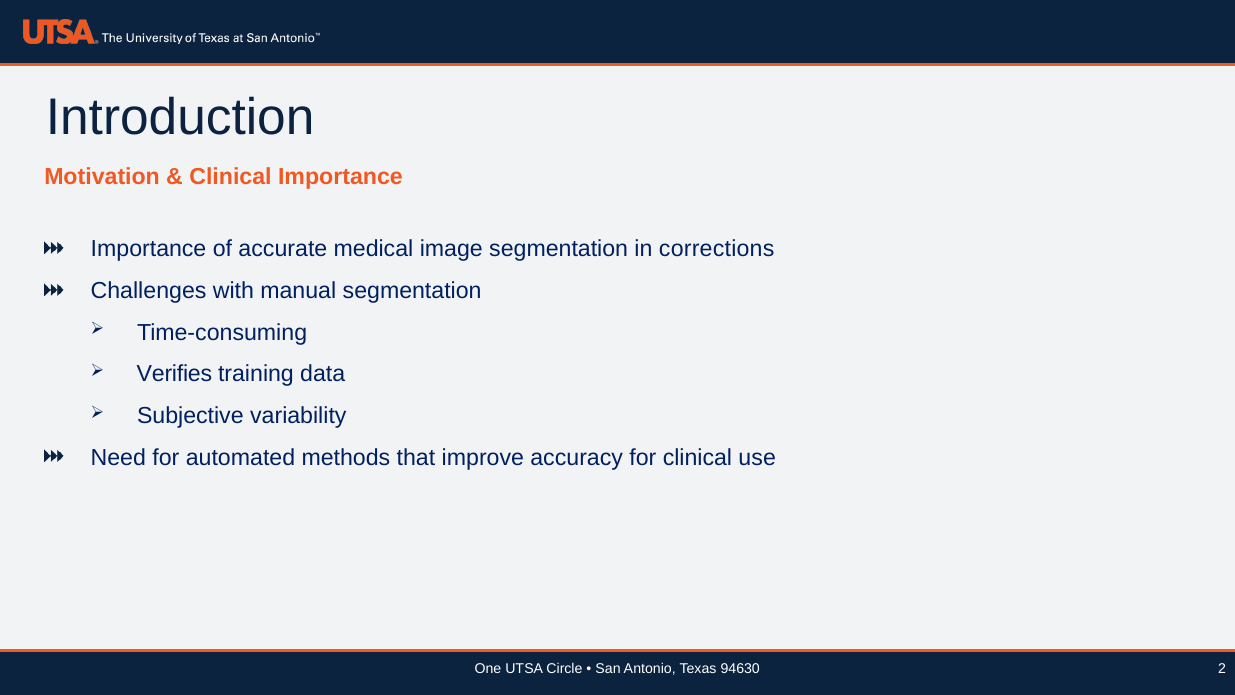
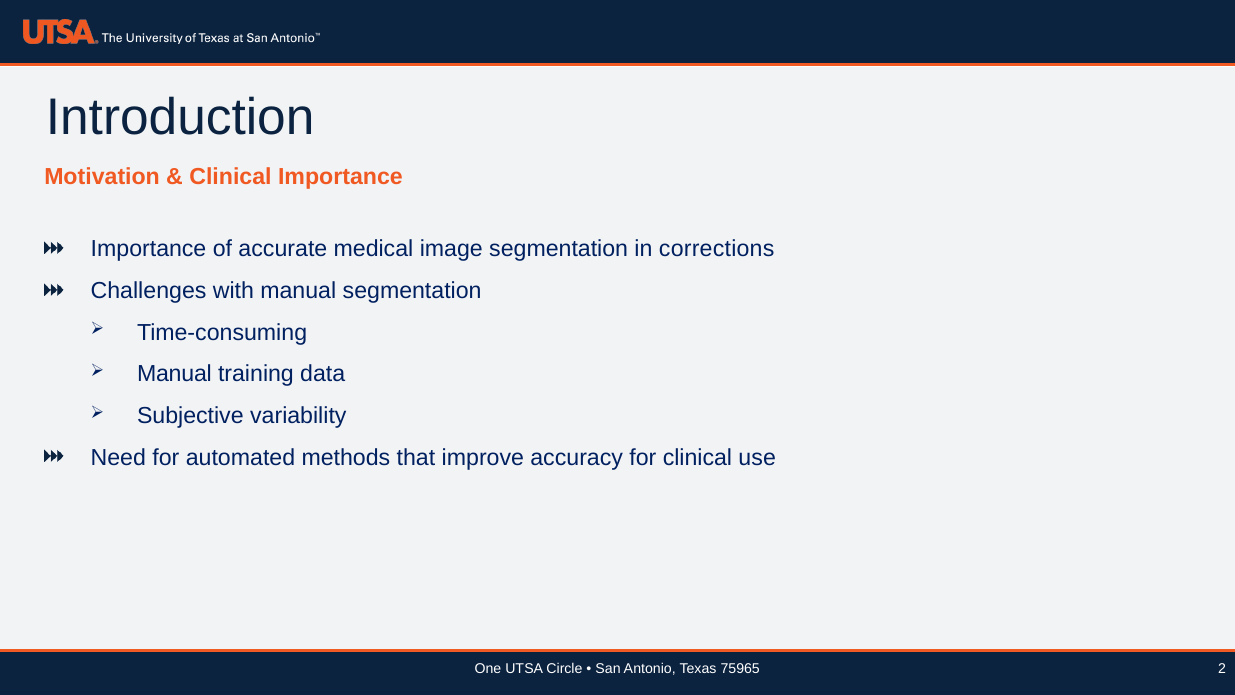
Verifies: Verifies -> Manual (174, 374)
94630: 94630 -> 75965 (740, 669)
